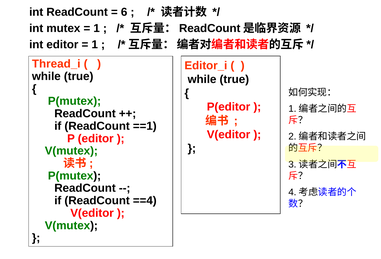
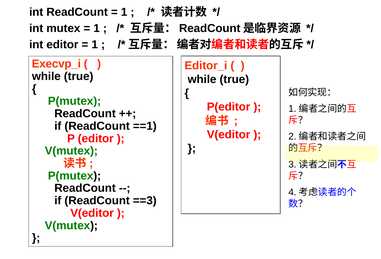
6: 6 -> 1 (124, 12)
Thread_i: Thread_i -> Execvp_i (56, 64)
==4: ==4 -> ==3 (145, 201)
